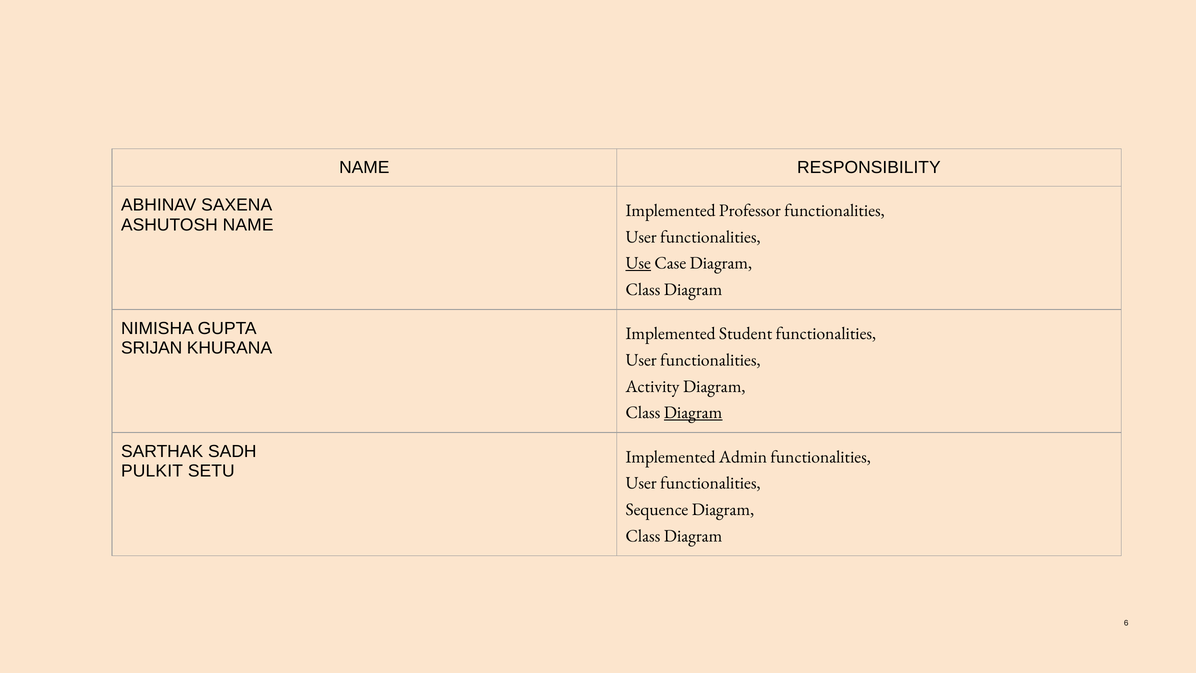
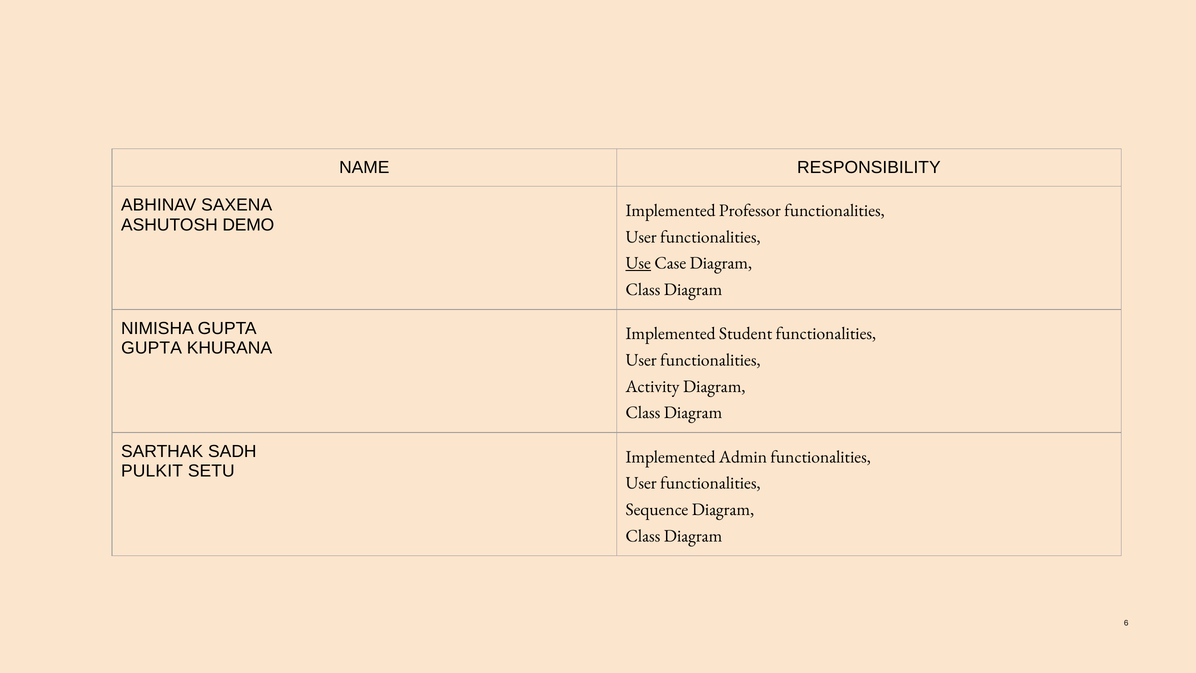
ASHUTOSH NAME: NAME -> DEMO (248, 225)
SRIJAN: SRIJAN -> GUPTA (152, 348)
Diagram underline: present -> none (693, 412)
